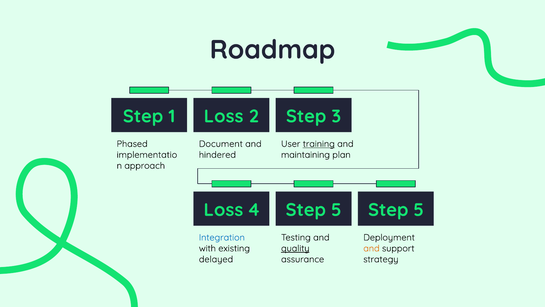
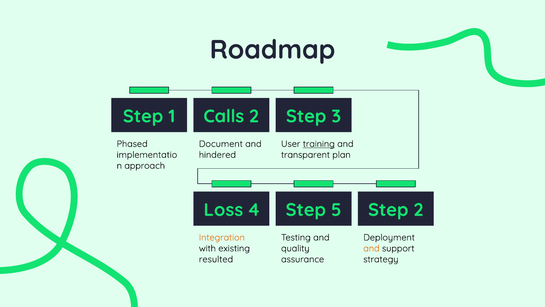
Loss: Loss -> Calls (224, 116)
maintaining: maintaining -> transparent (305, 155)
5: 5 -> 2 (419, 210)
Integration colour: blue -> orange (222, 237)
quality underline: present -> none (295, 248)
delayed: delayed -> resulted (216, 259)
